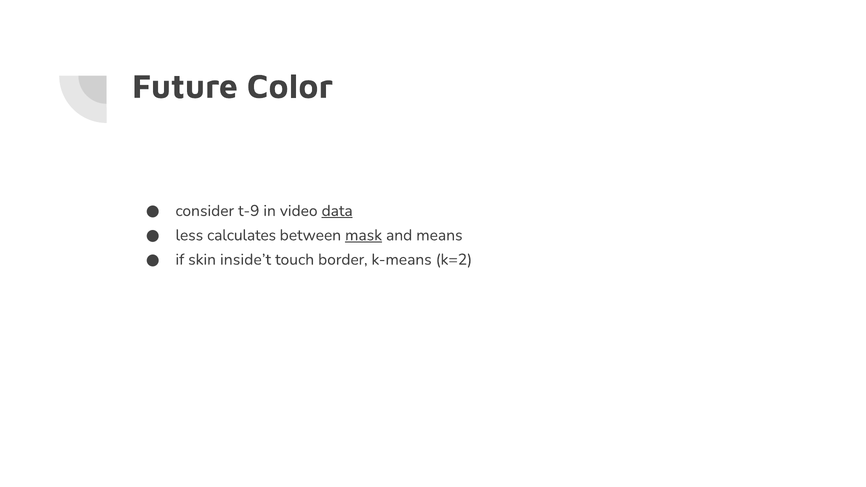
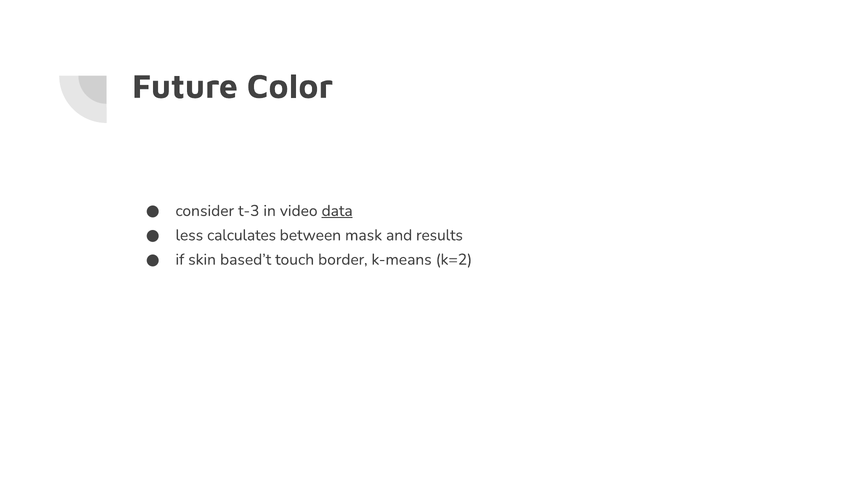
t-9: t-9 -> t-3 (249, 211)
mask underline: present -> none (364, 235)
means: means -> results (439, 235)
inside’t: inside’t -> based’t (246, 260)
